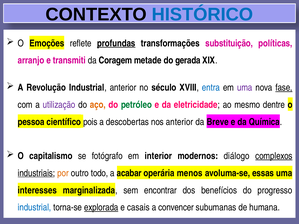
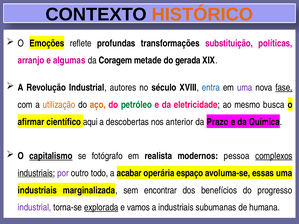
HISTÓRICO colour: blue -> orange (202, 15)
profundas underline: present -> none (116, 43)
transmiti: transmiti -> algumas (69, 60)
Industrial anterior: anterior -> autores (123, 88)
utilização colour: purple -> orange (59, 105)
dentre: dentre -> busca (274, 105)
pessoa: pessoa -> afirmar (31, 122)
pois: pois -> aqui (90, 122)
Breve: Breve -> Prazo (218, 122)
capitalismo underline: none -> present (51, 156)
interior: interior -> realista (158, 156)
diálogo: diálogo -> pessoa (237, 156)
por colour: orange -> purple (63, 173)
menos: menos -> espaço (190, 173)
interesses: interesses -> industriais (37, 190)
industrial colour: blue -> purple (34, 208)
casais: casais -> vamos (138, 208)
a convencer: convencer -> industriais (176, 208)
